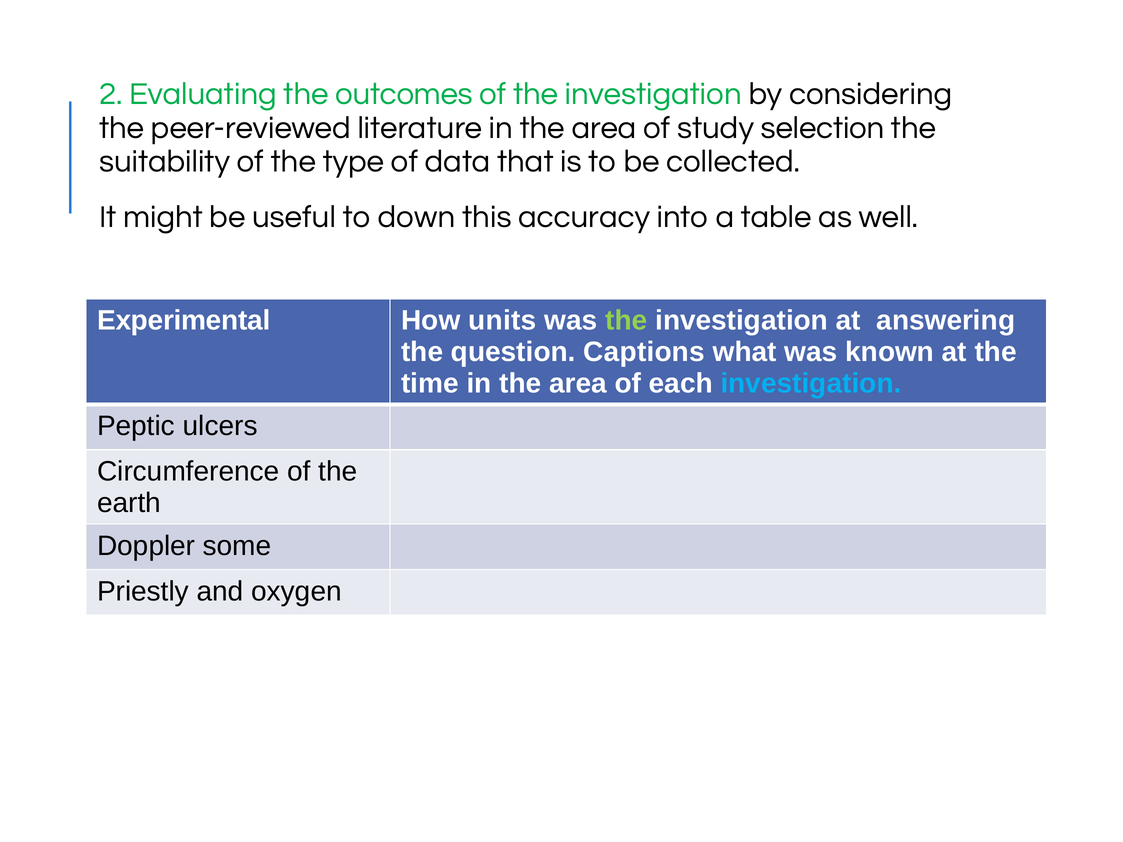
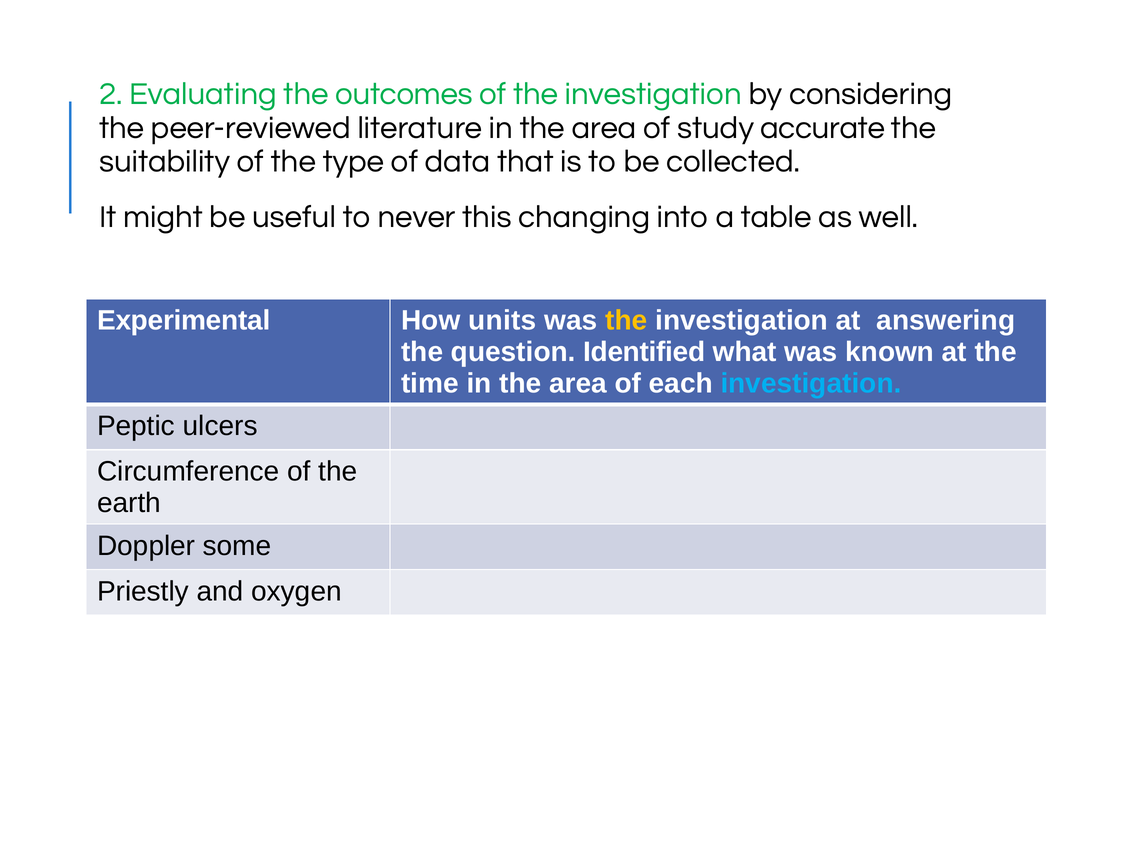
selection: selection -> accurate (823, 128)
down: down -> never (417, 217)
accuracy: accuracy -> changing (584, 217)
the colour: light green -> yellow (626, 321)
Captions: Captions -> Identified (644, 352)
